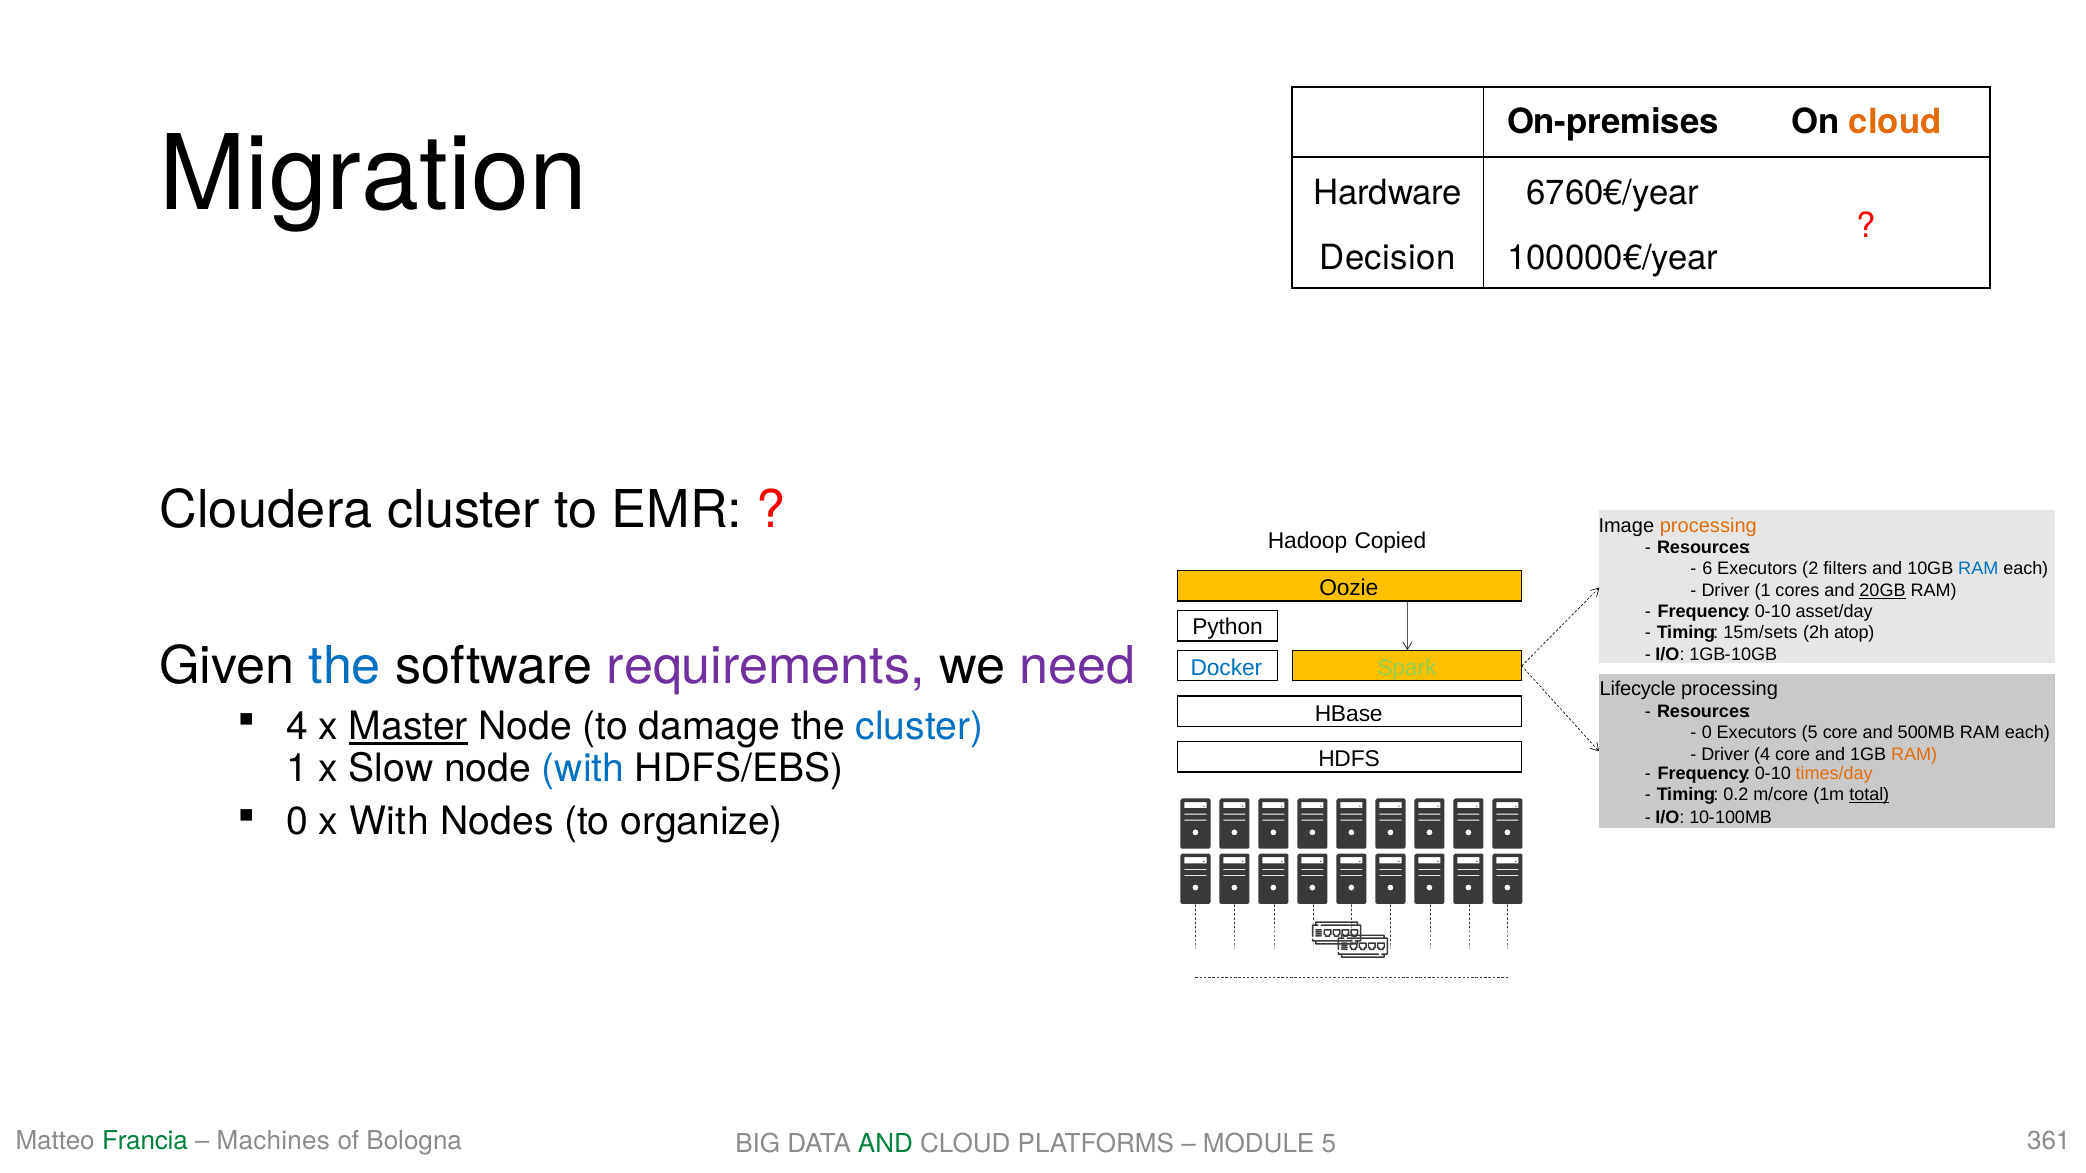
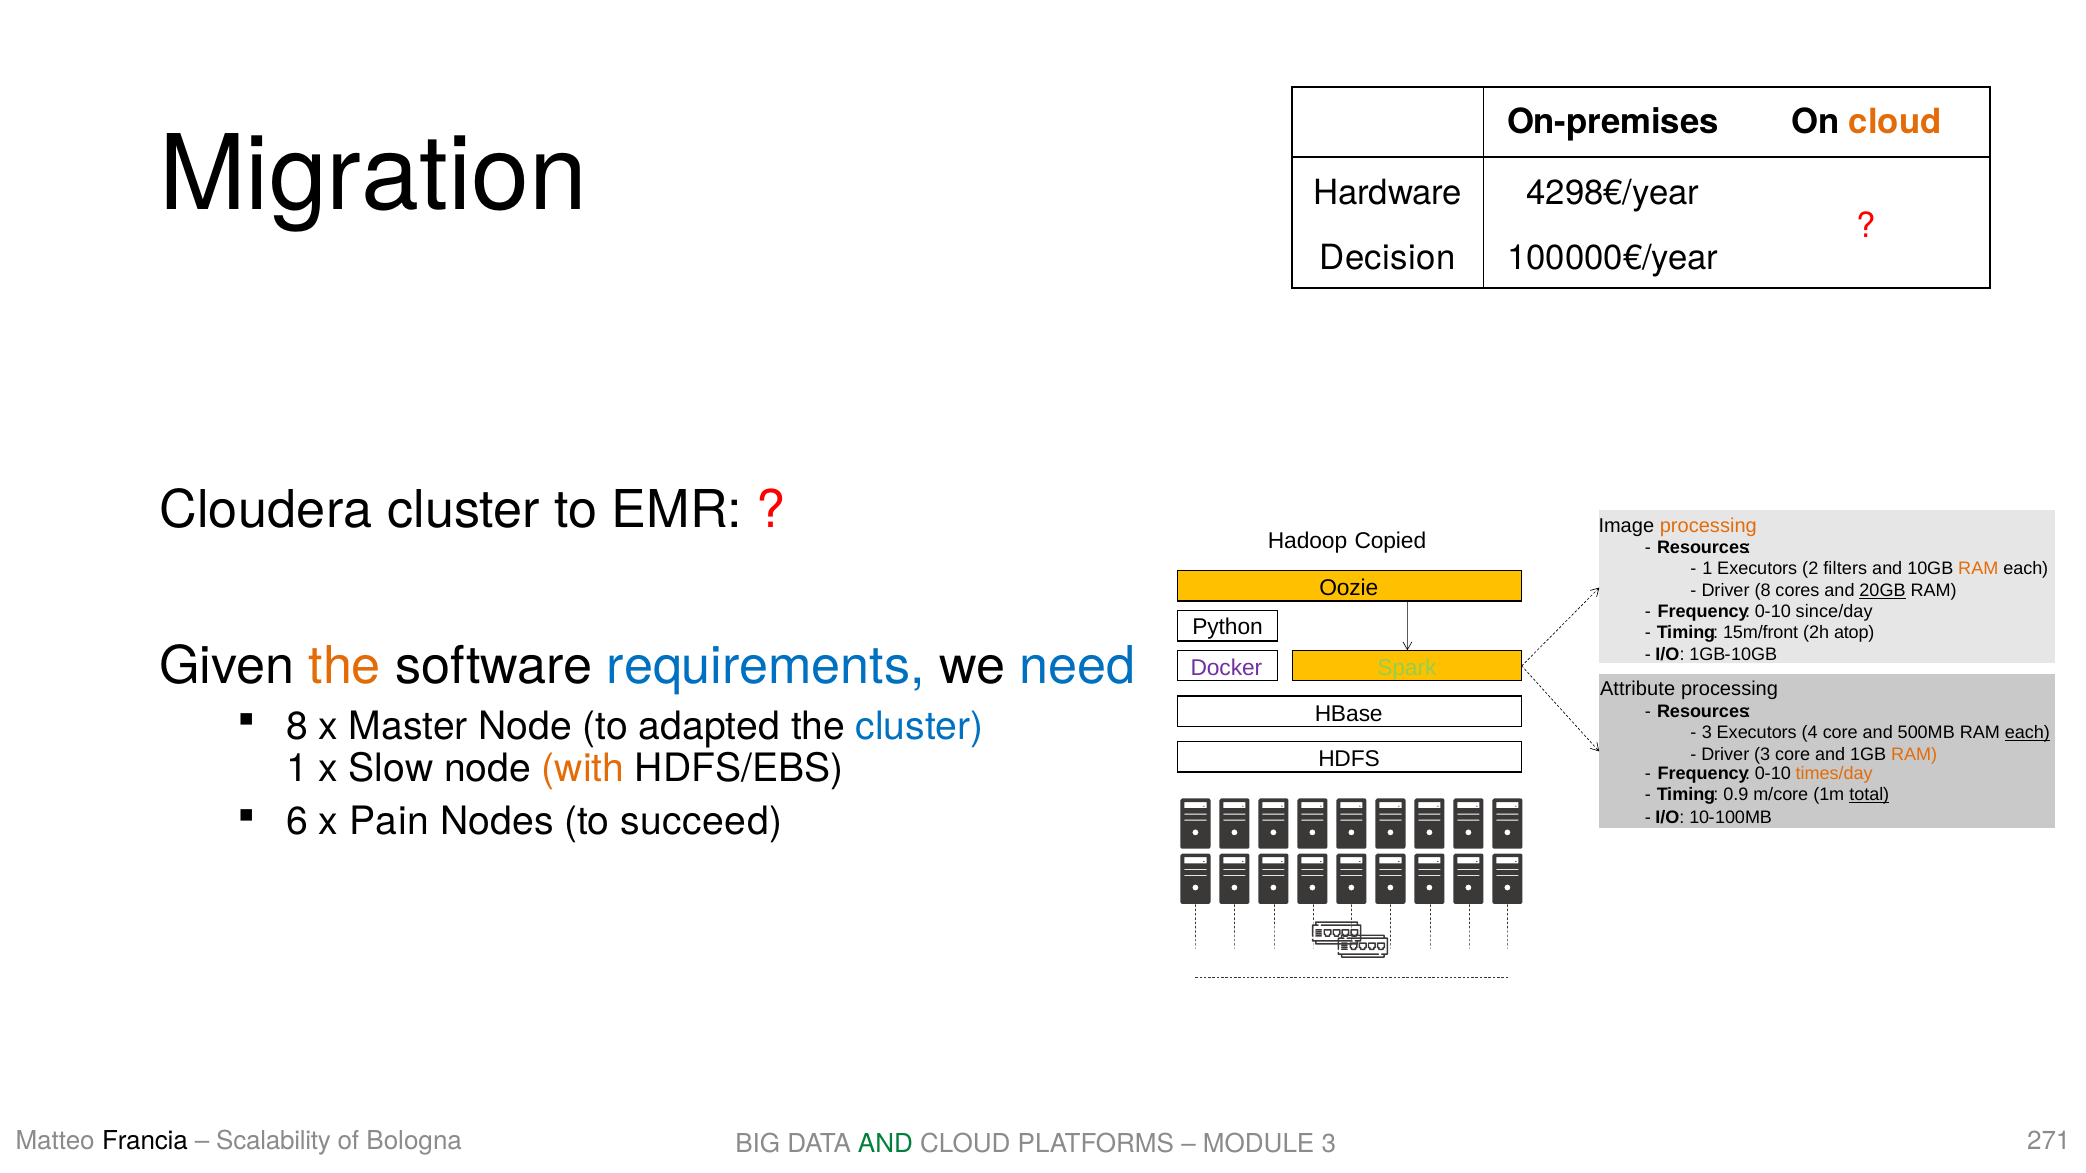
6760€/year: 6760€/year -> 4298€/year (1613, 193)
6: 6 -> 1 (1707, 569)
RAM colour: blue -> orange (1978, 569)
Driver 1: 1 -> 8 (1763, 591)
asset/day: asset/day -> since/day (1834, 612)
15m/sets: 15m/sets -> 15m/front (1761, 633)
the colour: blue -> orange (345, 667)
requirements colour: purple -> blue (766, 667)
need colour: purple -> blue (1078, 667)
Docker colour: blue -> purple (1226, 668)
Lifecycle: Lifecycle -> Attribute (1638, 689)
4: 4 -> 8 (297, 727)
Master underline: present -> none (408, 727)
damage: damage -> adapted (710, 727)
0: 0 -> 3 (1707, 733)
Executors 5: 5 -> 4 (1810, 733)
each underline: none -> present (2027, 733)
Driver 4: 4 -> 3 (1762, 754)
with colour: blue -> orange (583, 769)
0.2: 0.2 -> 0.9 (1736, 795)
0: 0 -> 6 (297, 822)
x With: With -> Pain (389, 822)
organize: organize -> succeed (702, 822)
Francia colour: green -> black (145, 1141)
Machines: Machines -> Scalability (274, 1141)
361: 361 -> 271 (2049, 1141)
5: 5 -> 3 (1329, 1144)
